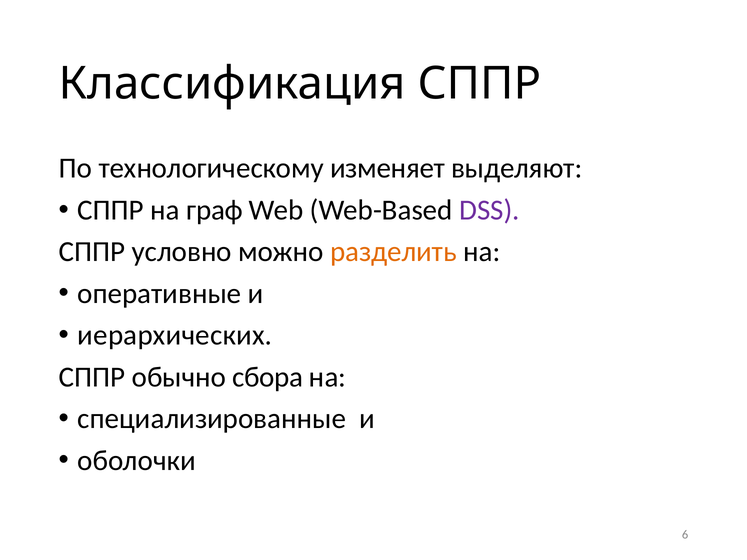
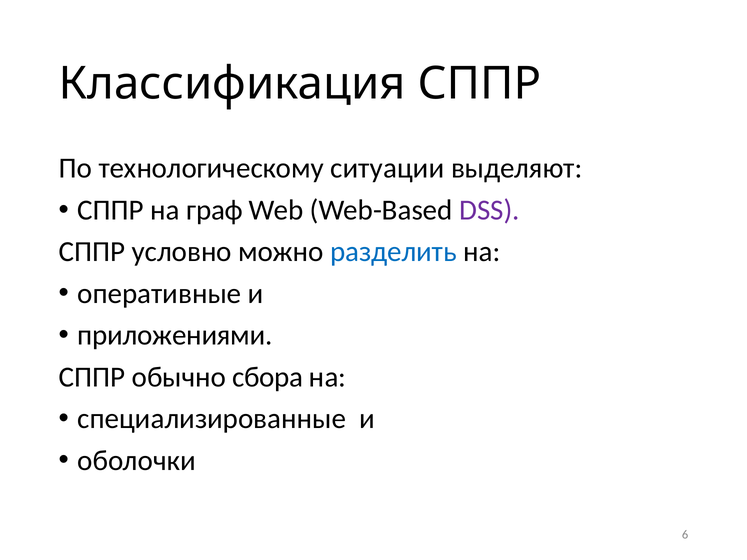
изменяет: изменяет -> ситуации (387, 168)
разделить colour: orange -> blue (393, 252)
иерархических: иерархических -> приложениями (175, 335)
